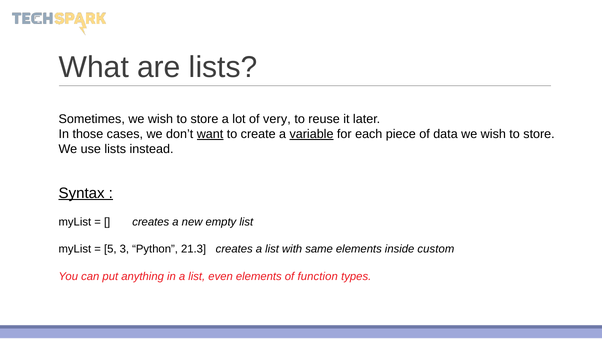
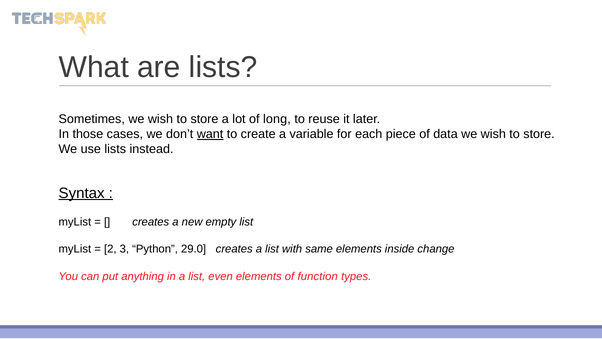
very: very -> long (277, 119)
variable underline: present -> none (312, 134)
5: 5 -> 2 (110, 249)
21.3: 21.3 -> 29.0 (194, 249)
custom: custom -> change (436, 249)
